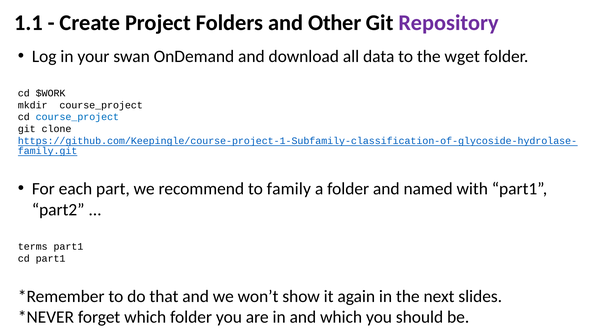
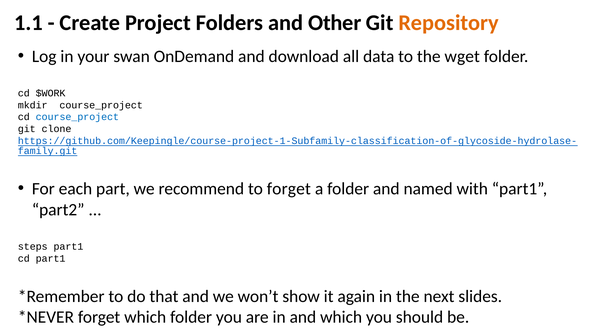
Repository colour: purple -> orange (449, 23)
to family: family -> forget (289, 189)
terms: terms -> steps (33, 246)
